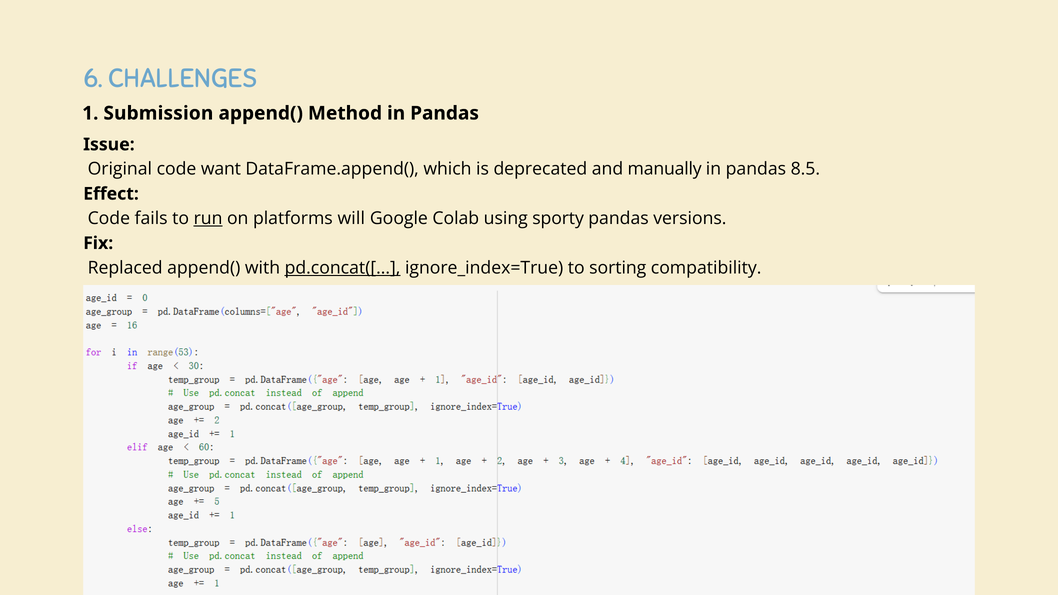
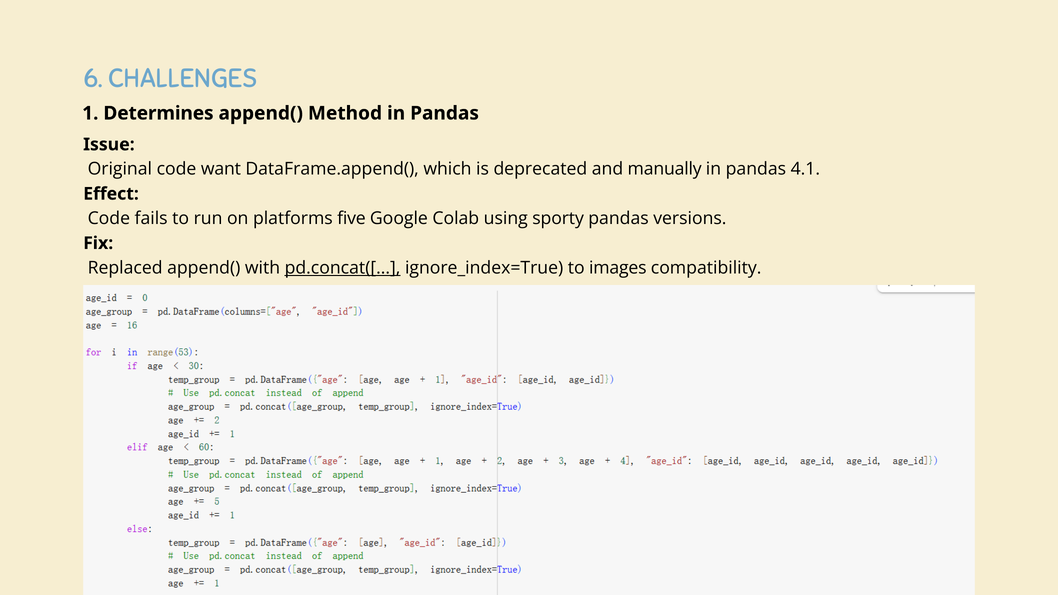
Submission: Submission -> Determines (158, 113)
8.5: 8.5 -> 4.1 (805, 169)
run underline: present -> none (208, 219)
will: will -> five (351, 219)
sorting: sorting -> images (618, 268)
